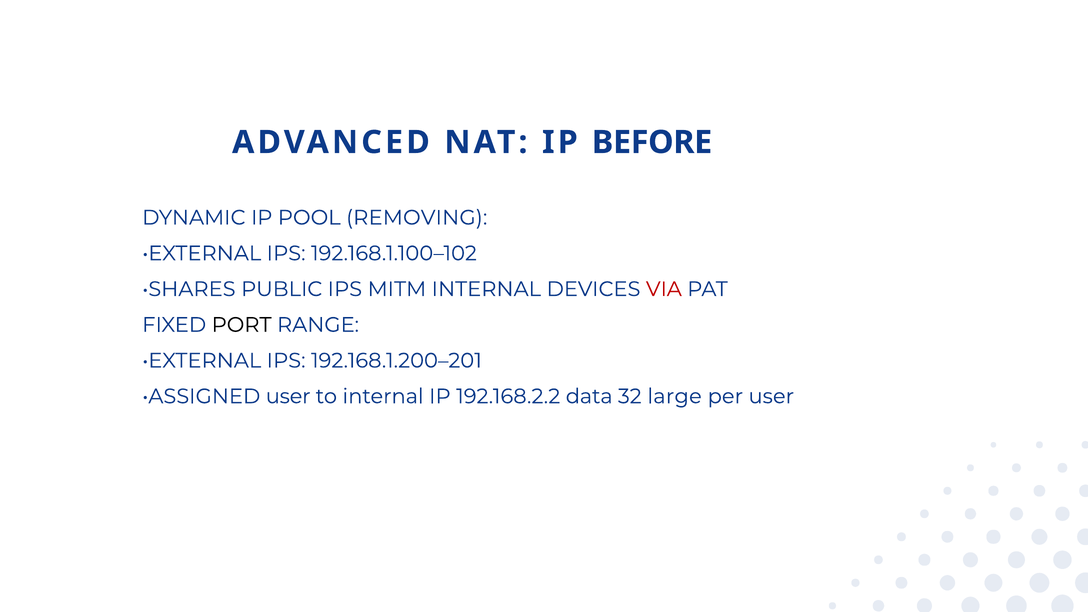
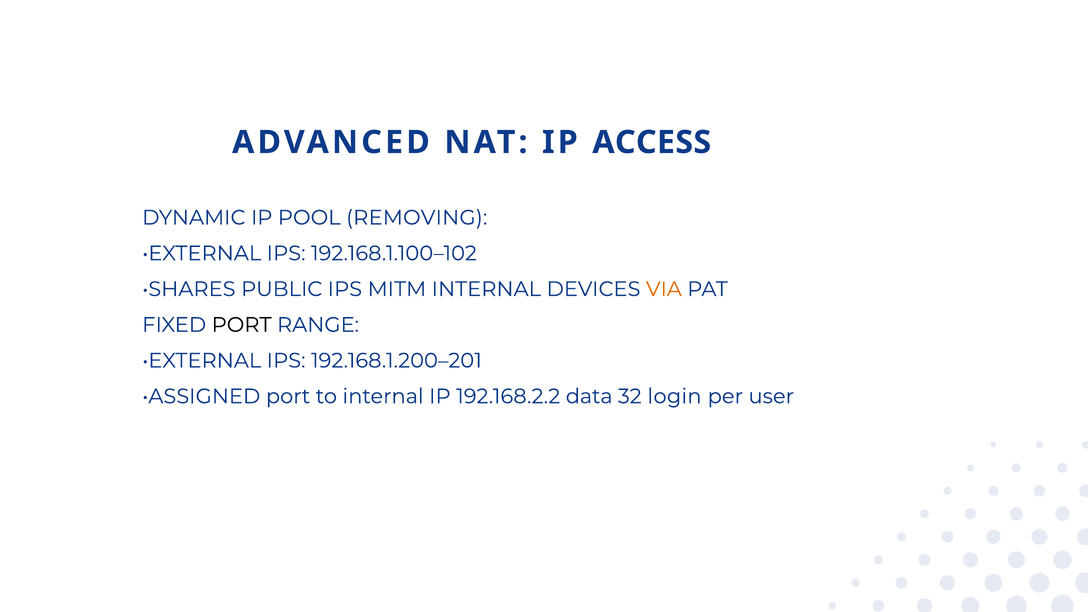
BEFORE: BEFORE -> ACCESS (652, 142)
VIA colour: red -> orange (664, 289)
ASSIGNED user: user -> port (288, 396)
large: large -> login (675, 396)
